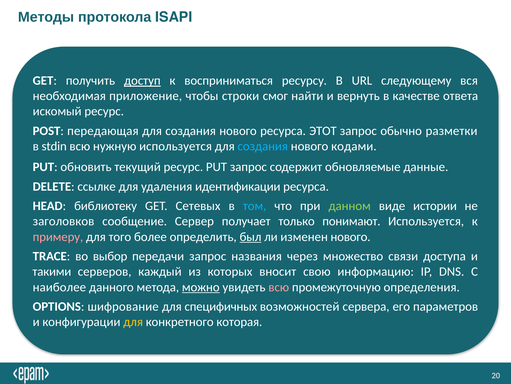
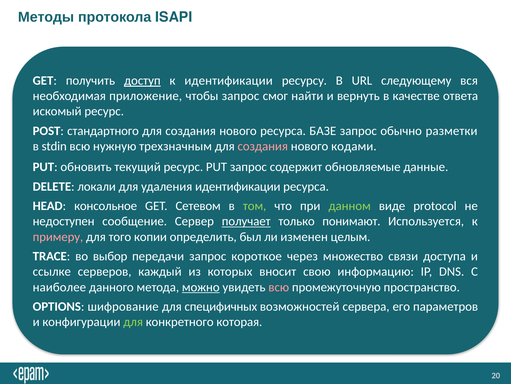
к восприниматься: восприниматься -> идентификации (229, 81)
чтобы строки: строки -> запрос (241, 96)
передающая: передающая -> стандартного (103, 131)
ЭТОТ: ЭТОТ -> БАЗЕ (323, 131)
нужную используется: используется -> трехзначным (176, 146)
создания colour: light blue -> pink (263, 146)
ссылке: ссылке -> локали (97, 186)
библиотеку: библиотеку -> консольное (106, 206)
Сетевых: Сетевых -> Сетевом (198, 206)
том colour: light blue -> light green (255, 206)
истории: истории -> protocol (435, 206)
заголовков: заголовков -> недоступен (64, 221)
получает underline: none -> present (246, 221)
более: более -> копии (150, 236)
был underline: present -> none (250, 236)
изменен нового: нового -> целым (351, 236)
названия: названия -> короткое (257, 256)
такими: такими -> ссылке (52, 271)
определения: определения -> пространство (422, 287)
для colour: yellow -> light green (133, 321)
